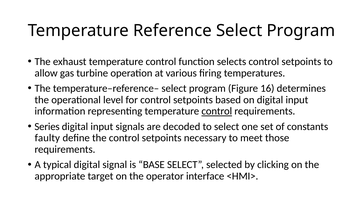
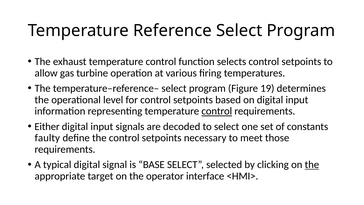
16: 16 -> 19 (267, 88)
Series: Series -> Either (47, 126)
the underline: none -> present (312, 164)
